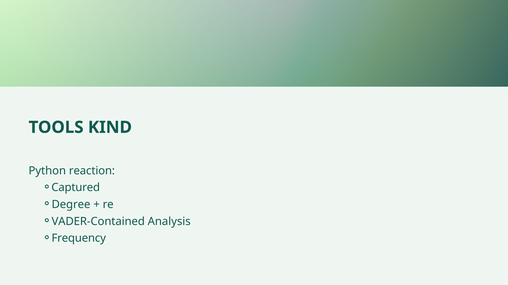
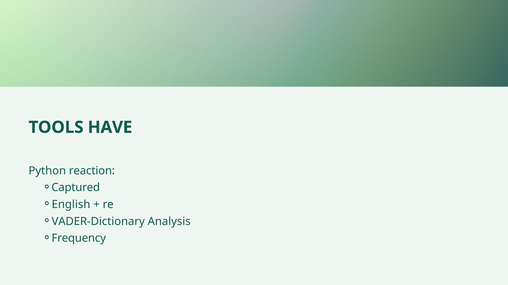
KIND: KIND -> HAVE (110, 128)
Degree: Degree -> English (71, 205)
VADER-Contained: VADER-Contained -> VADER-Dictionary (98, 222)
